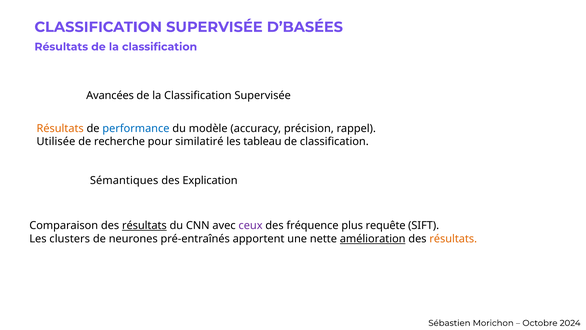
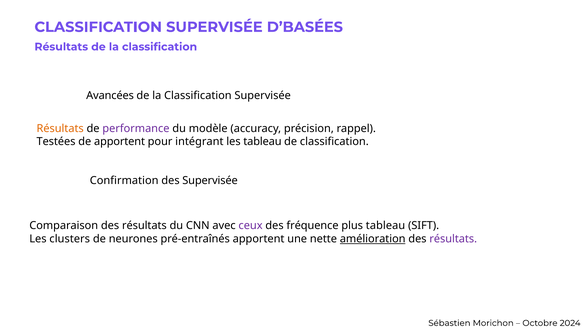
performance colour: blue -> purple (136, 128)
Utilisée: Utilisée -> Testées (56, 141)
de recherche: recherche -> apportent (120, 141)
similatiré: similatiré -> intégrant (199, 141)
Sémantiques: Sémantiques -> Confirmation (124, 180)
des Explication: Explication -> Supervisée (210, 180)
résultats underline: present -> none (144, 225)
plus requête: requête -> tableau (385, 225)
résultats colour: orange -> purple (453, 239)
